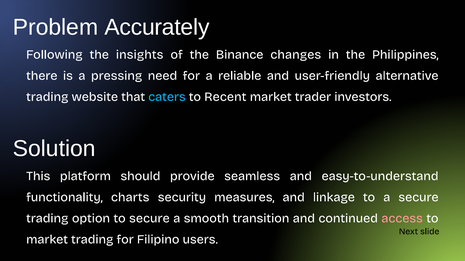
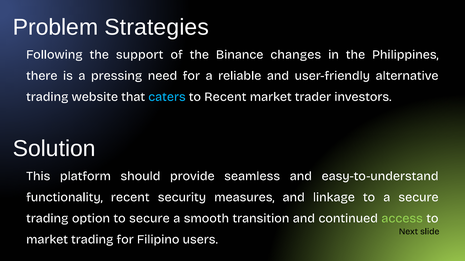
Accurately: Accurately -> Strategies (157, 27)
insights: insights -> support (140, 55)
functionality charts: charts -> recent (130, 198)
access colour: pink -> light green (402, 219)
